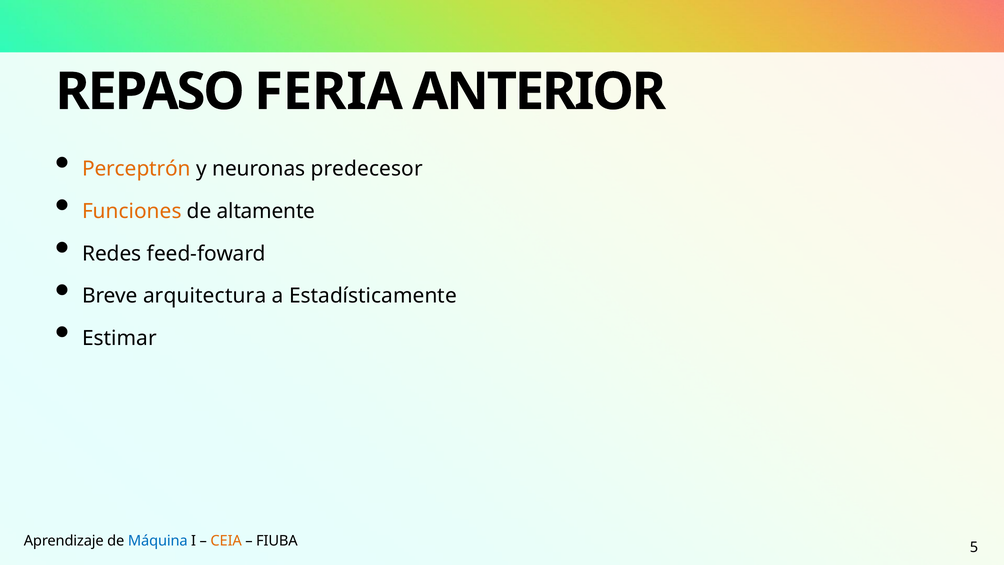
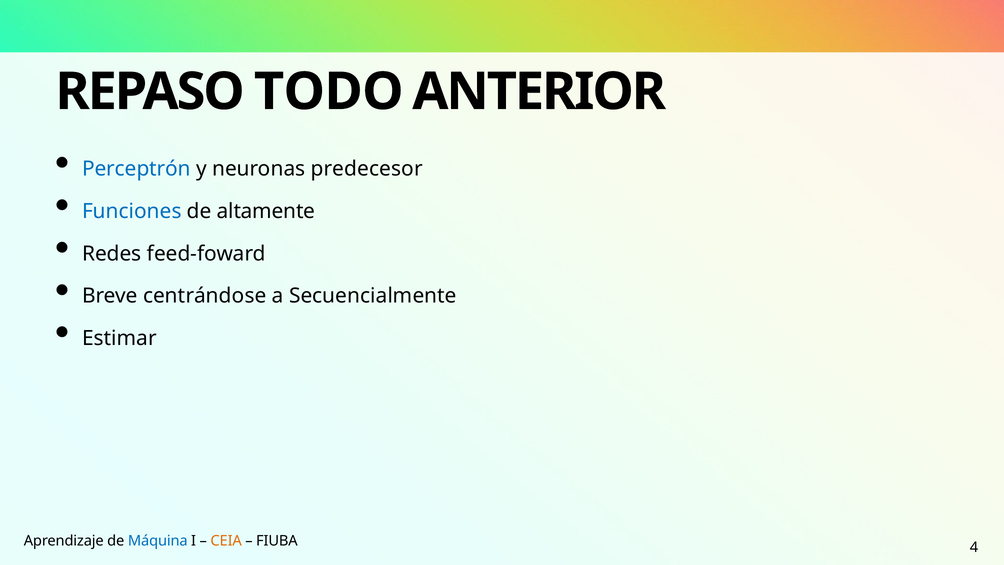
FERIA: FERIA -> TODO (329, 92)
Perceptrón colour: orange -> blue (136, 169)
Funciones colour: orange -> blue (132, 211)
arquitectura: arquitectura -> centrándose (205, 296)
Estadísticamente: Estadísticamente -> Secuencialmente (373, 296)
5: 5 -> 4 (974, 547)
